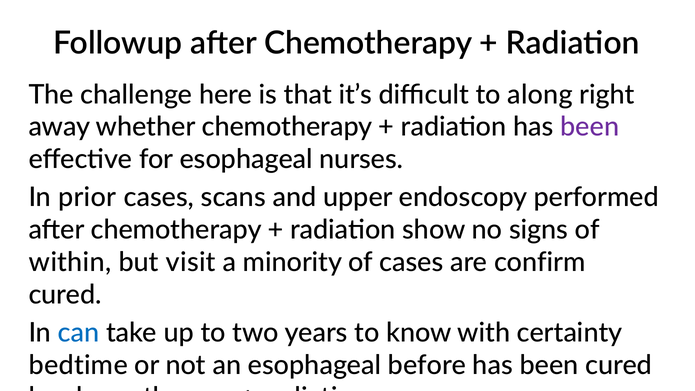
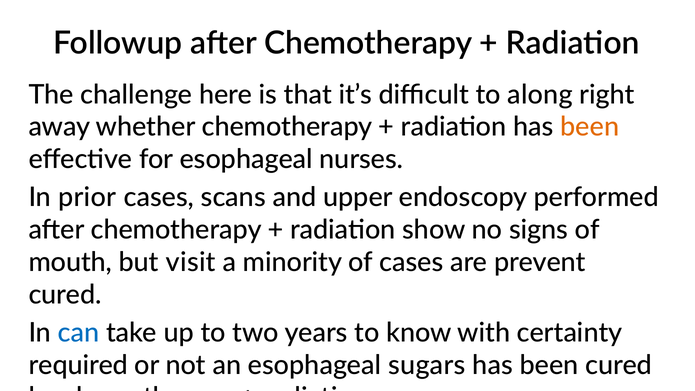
been colour: purple -> orange (590, 127)
within: within -> mouth (70, 262)
confirm: confirm -> prevent (540, 262)
bedtime: bedtime -> required (78, 365)
before: before -> sugars (427, 365)
